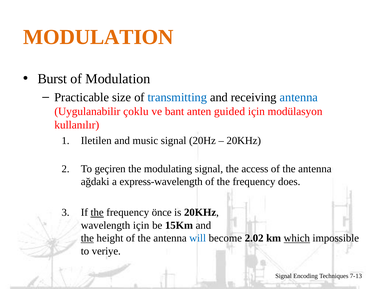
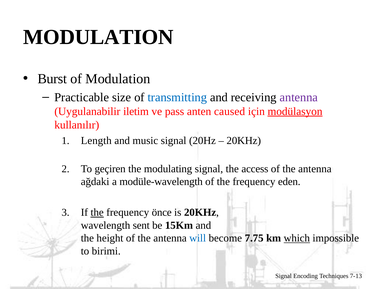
MODULATION colour: orange -> black (98, 37)
antenna colour: blue -> purple (299, 97)
çoklu: çoklu -> iletim (136, 111)
bant: bant -> pass (175, 111)
guided: guided -> caused (230, 111)
modülasyon underline: none -> present (295, 111)
Iletilen: Iletilen -> Length (96, 140)
express-wavelength: express-wavelength -> modüle-wavelength (161, 181)
does: does -> eden (289, 181)
wavelength için: için -> sent (141, 225)
the underline: present -> none (87, 238)
2.02: 2.02 -> 7.75 (254, 238)
veriye: veriye -> birimi (106, 251)
